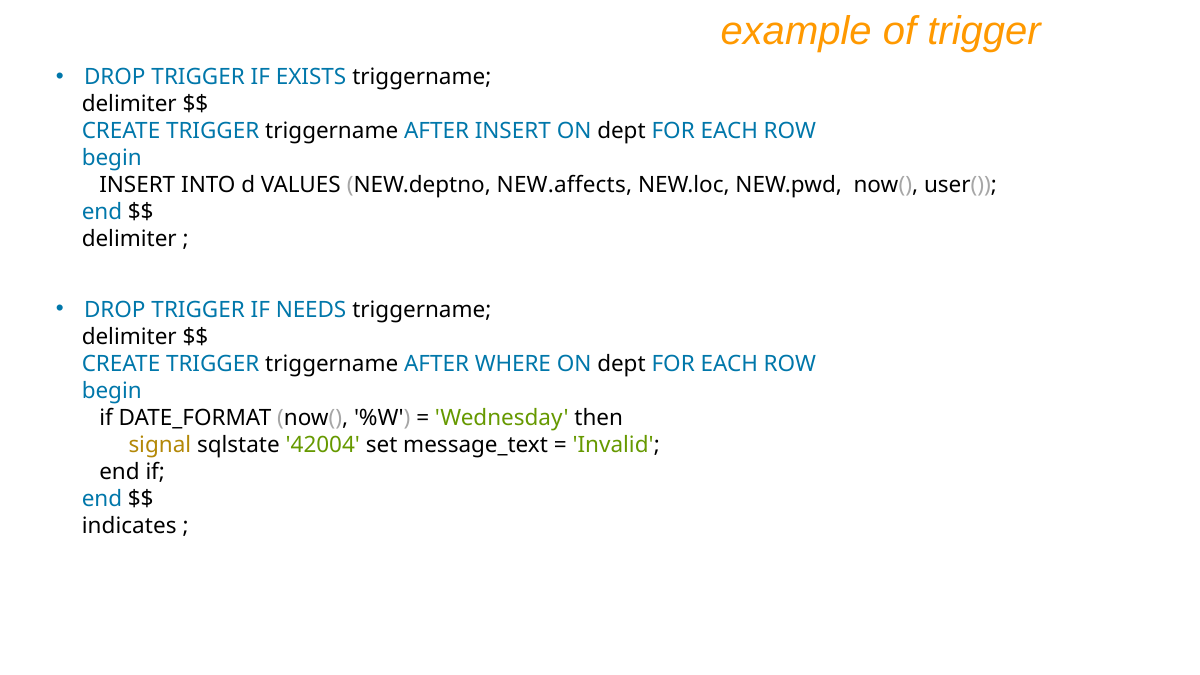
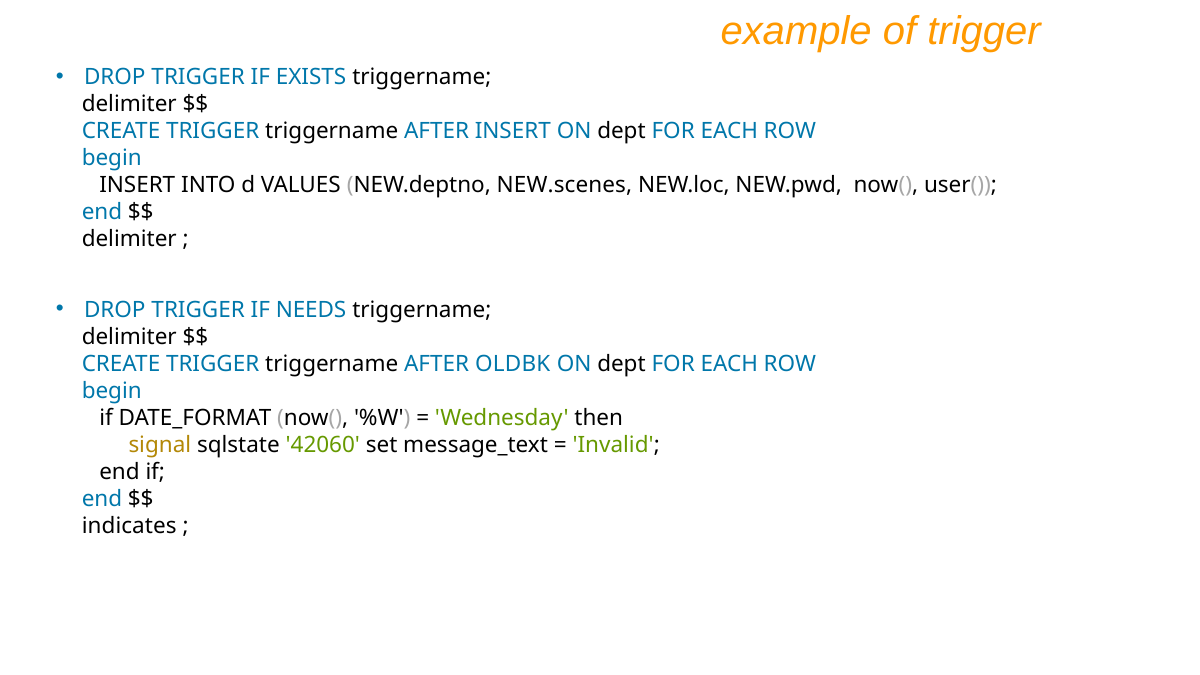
NEW.affects: NEW.affects -> NEW.scenes (564, 185)
WHERE: WHERE -> OLDBK (513, 364)
42004: 42004 -> 42060 (323, 445)
